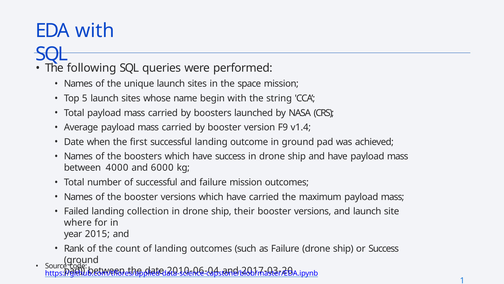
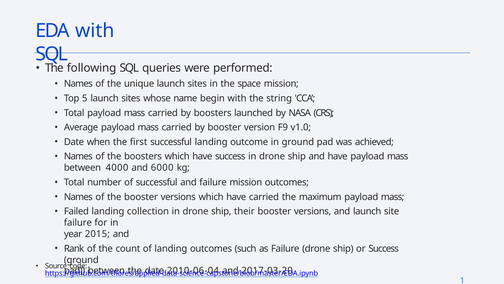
v1.4: v1.4 -> v1.0 (301, 127)
where: where -> failure (78, 222)
